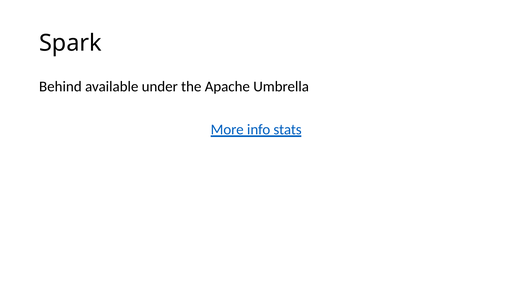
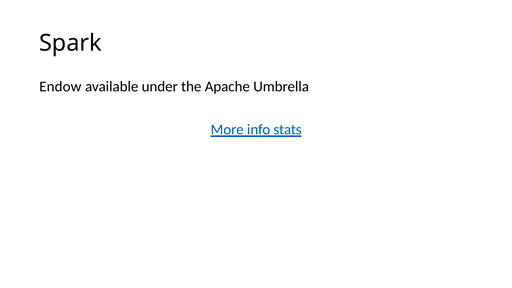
Behind: Behind -> Endow (60, 87)
